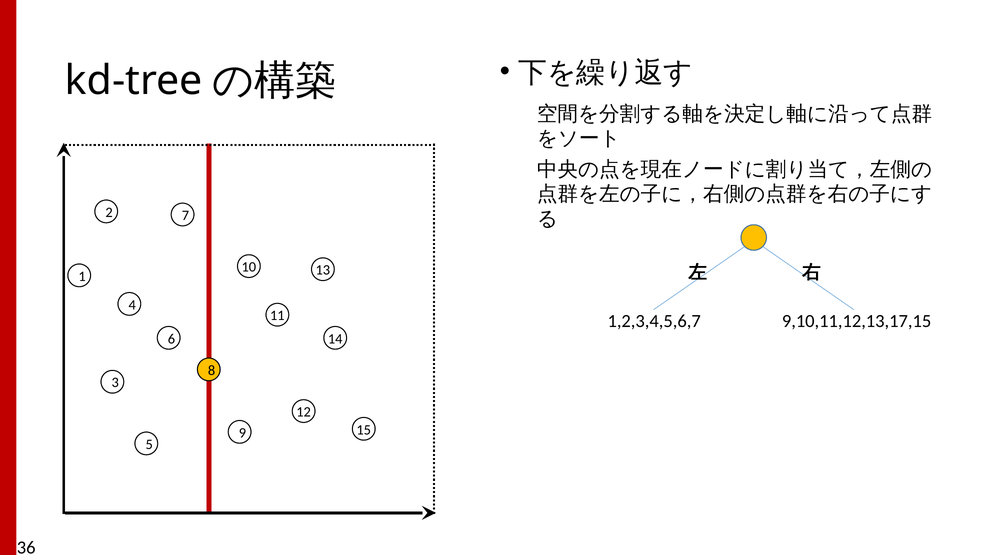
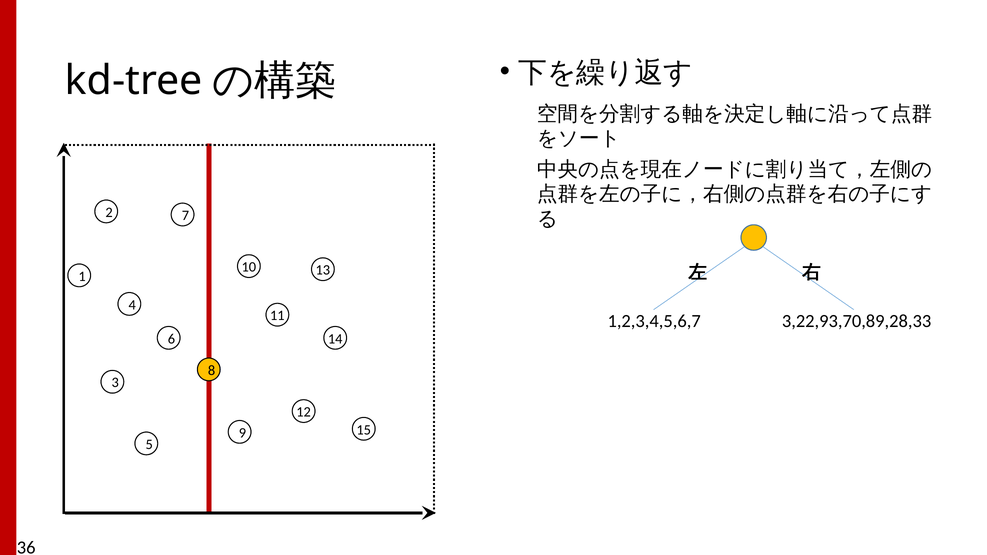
9,10,11,12,13,17,15: 9,10,11,12,13,17,15 -> 3,22,93,70,89,28,33 (857, 321)
